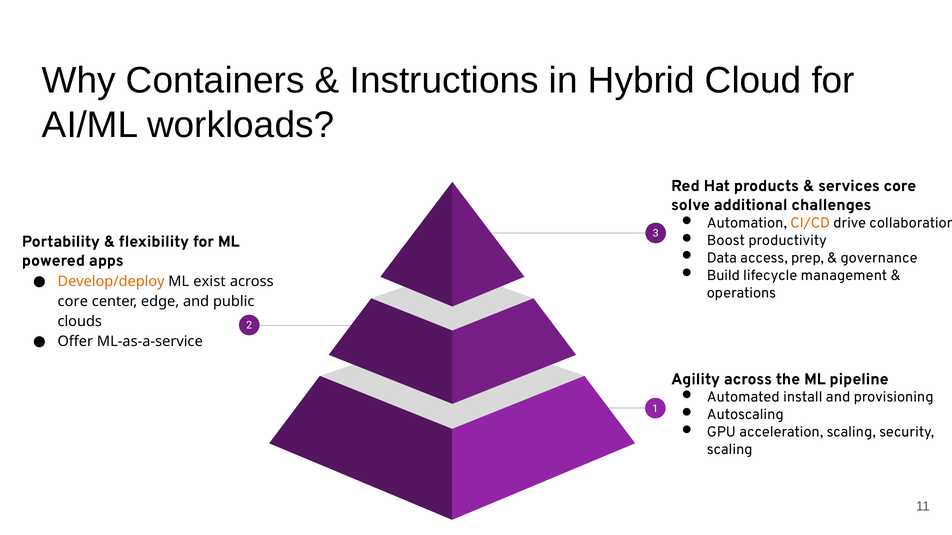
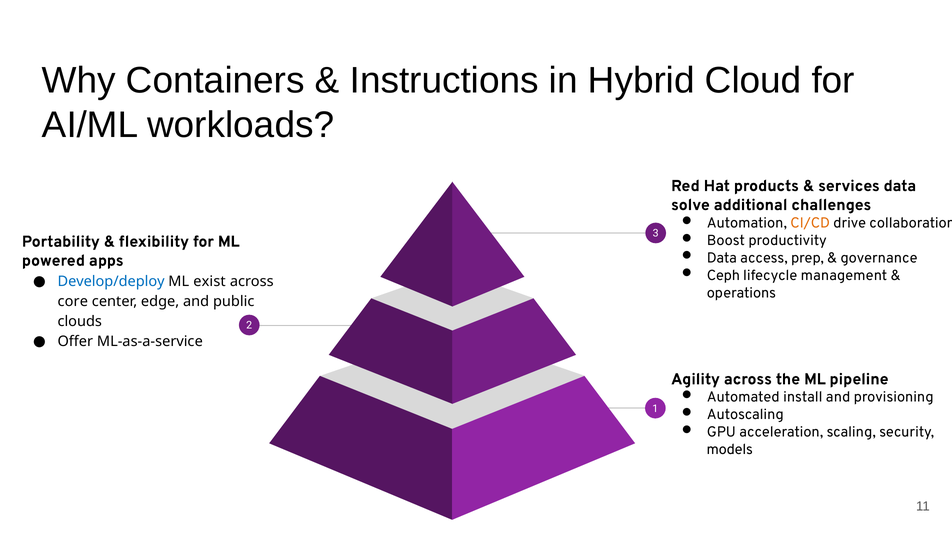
services core: core -> data (900, 186)
Build: Build -> Ceph (723, 276)
Develop/deploy colour: orange -> blue (111, 282)
scaling: scaling -> models (730, 450)
